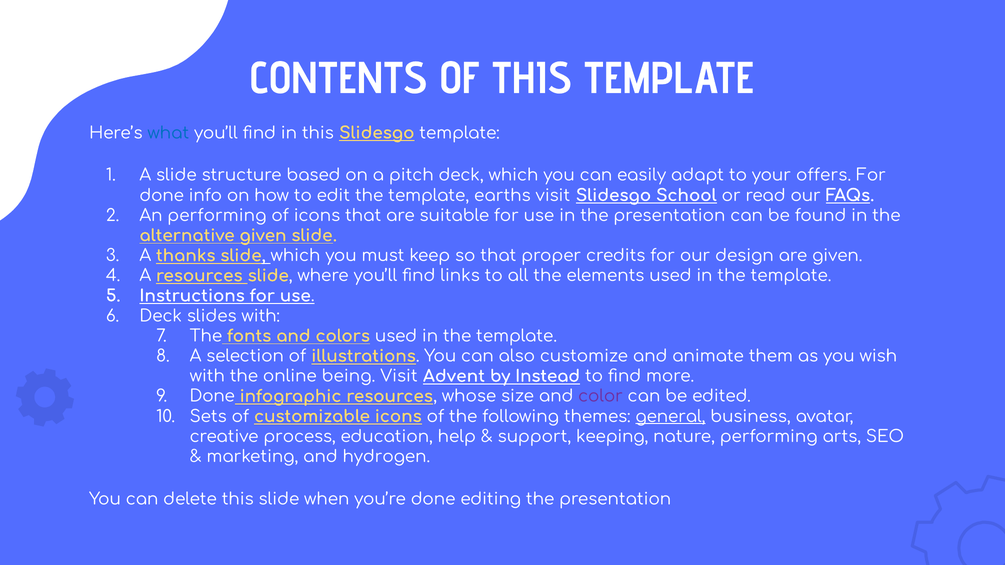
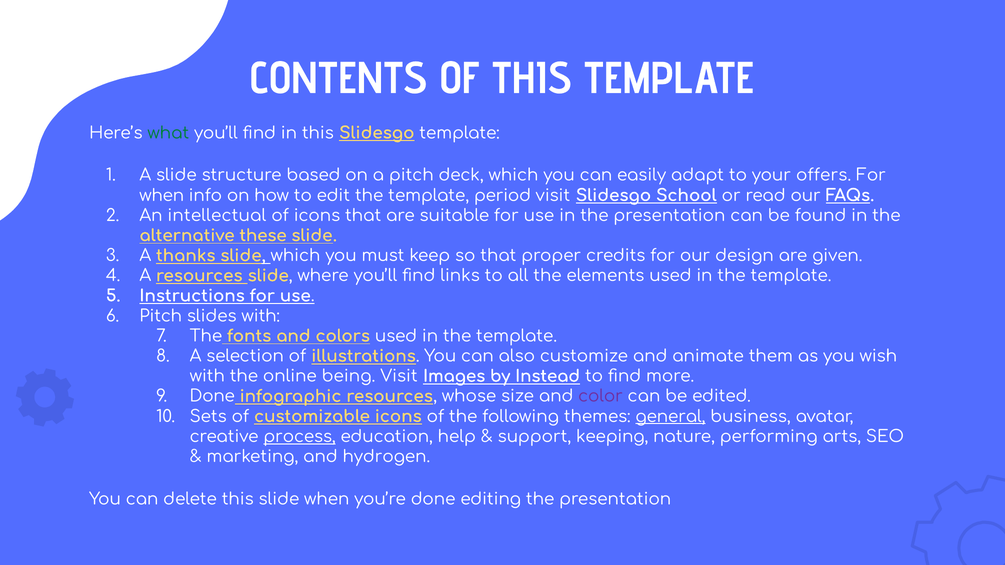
what colour: blue -> green (168, 133)
done: done -> when (162, 196)
earths: earths -> period (503, 196)
An performing: performing -> intellectual (217, 216)
alternative given: given -> these (263, 236)
Deck: Deck -> Pitch (161, 316)
Advent: Advent -> Images (454, 377)
process underline: none -> present (300, 437)
